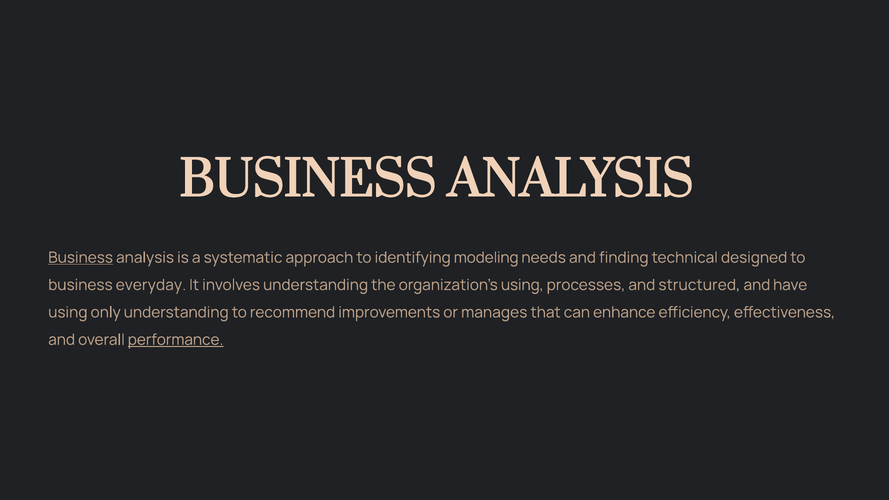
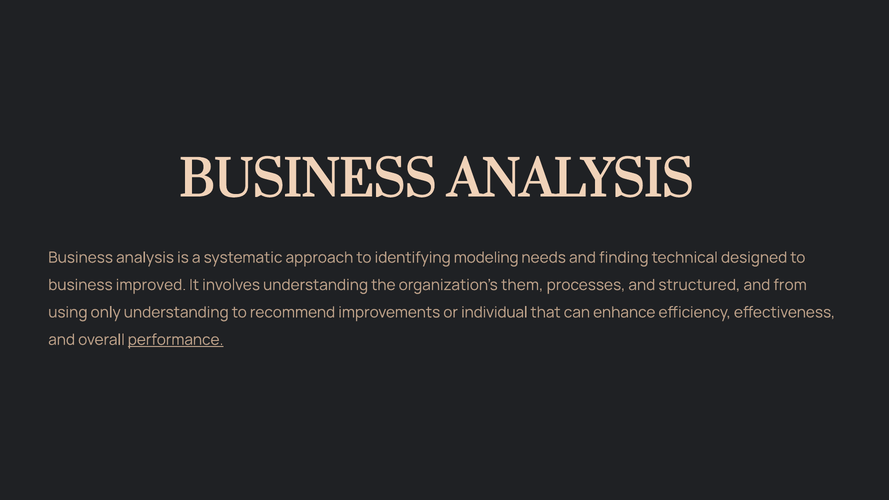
Business underline: present -> none (81, 258)
everyday: everyday -> improved (151, 285)
organization's using: using -> them (522, 285)
have: have -> from (790, 285)
manages: manages -> individual (494, 312)
